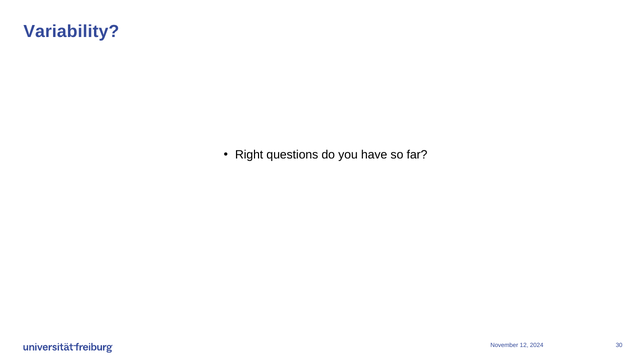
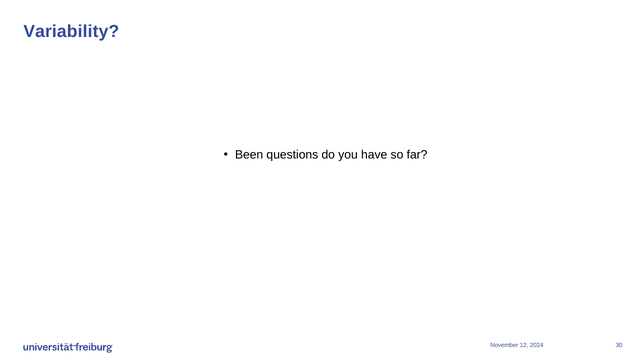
Right: Right -> Been (249, 155)
